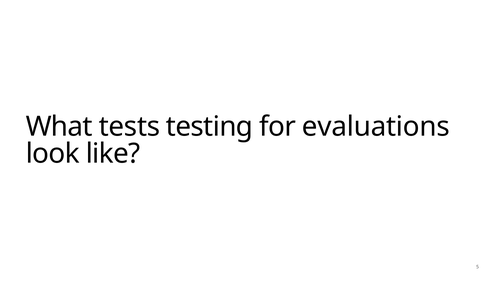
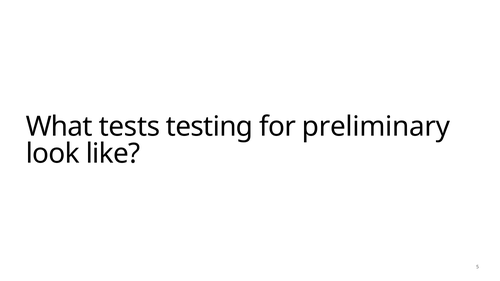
evaluations: evaluations -> preliminary (376, 127)
